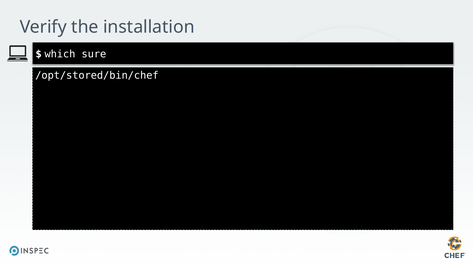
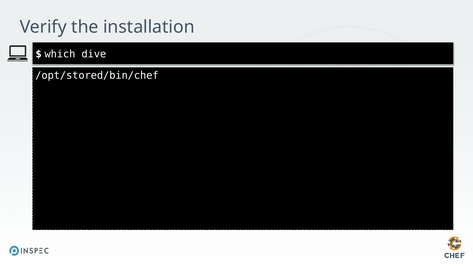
sure: sure -> dive (94, 54)
